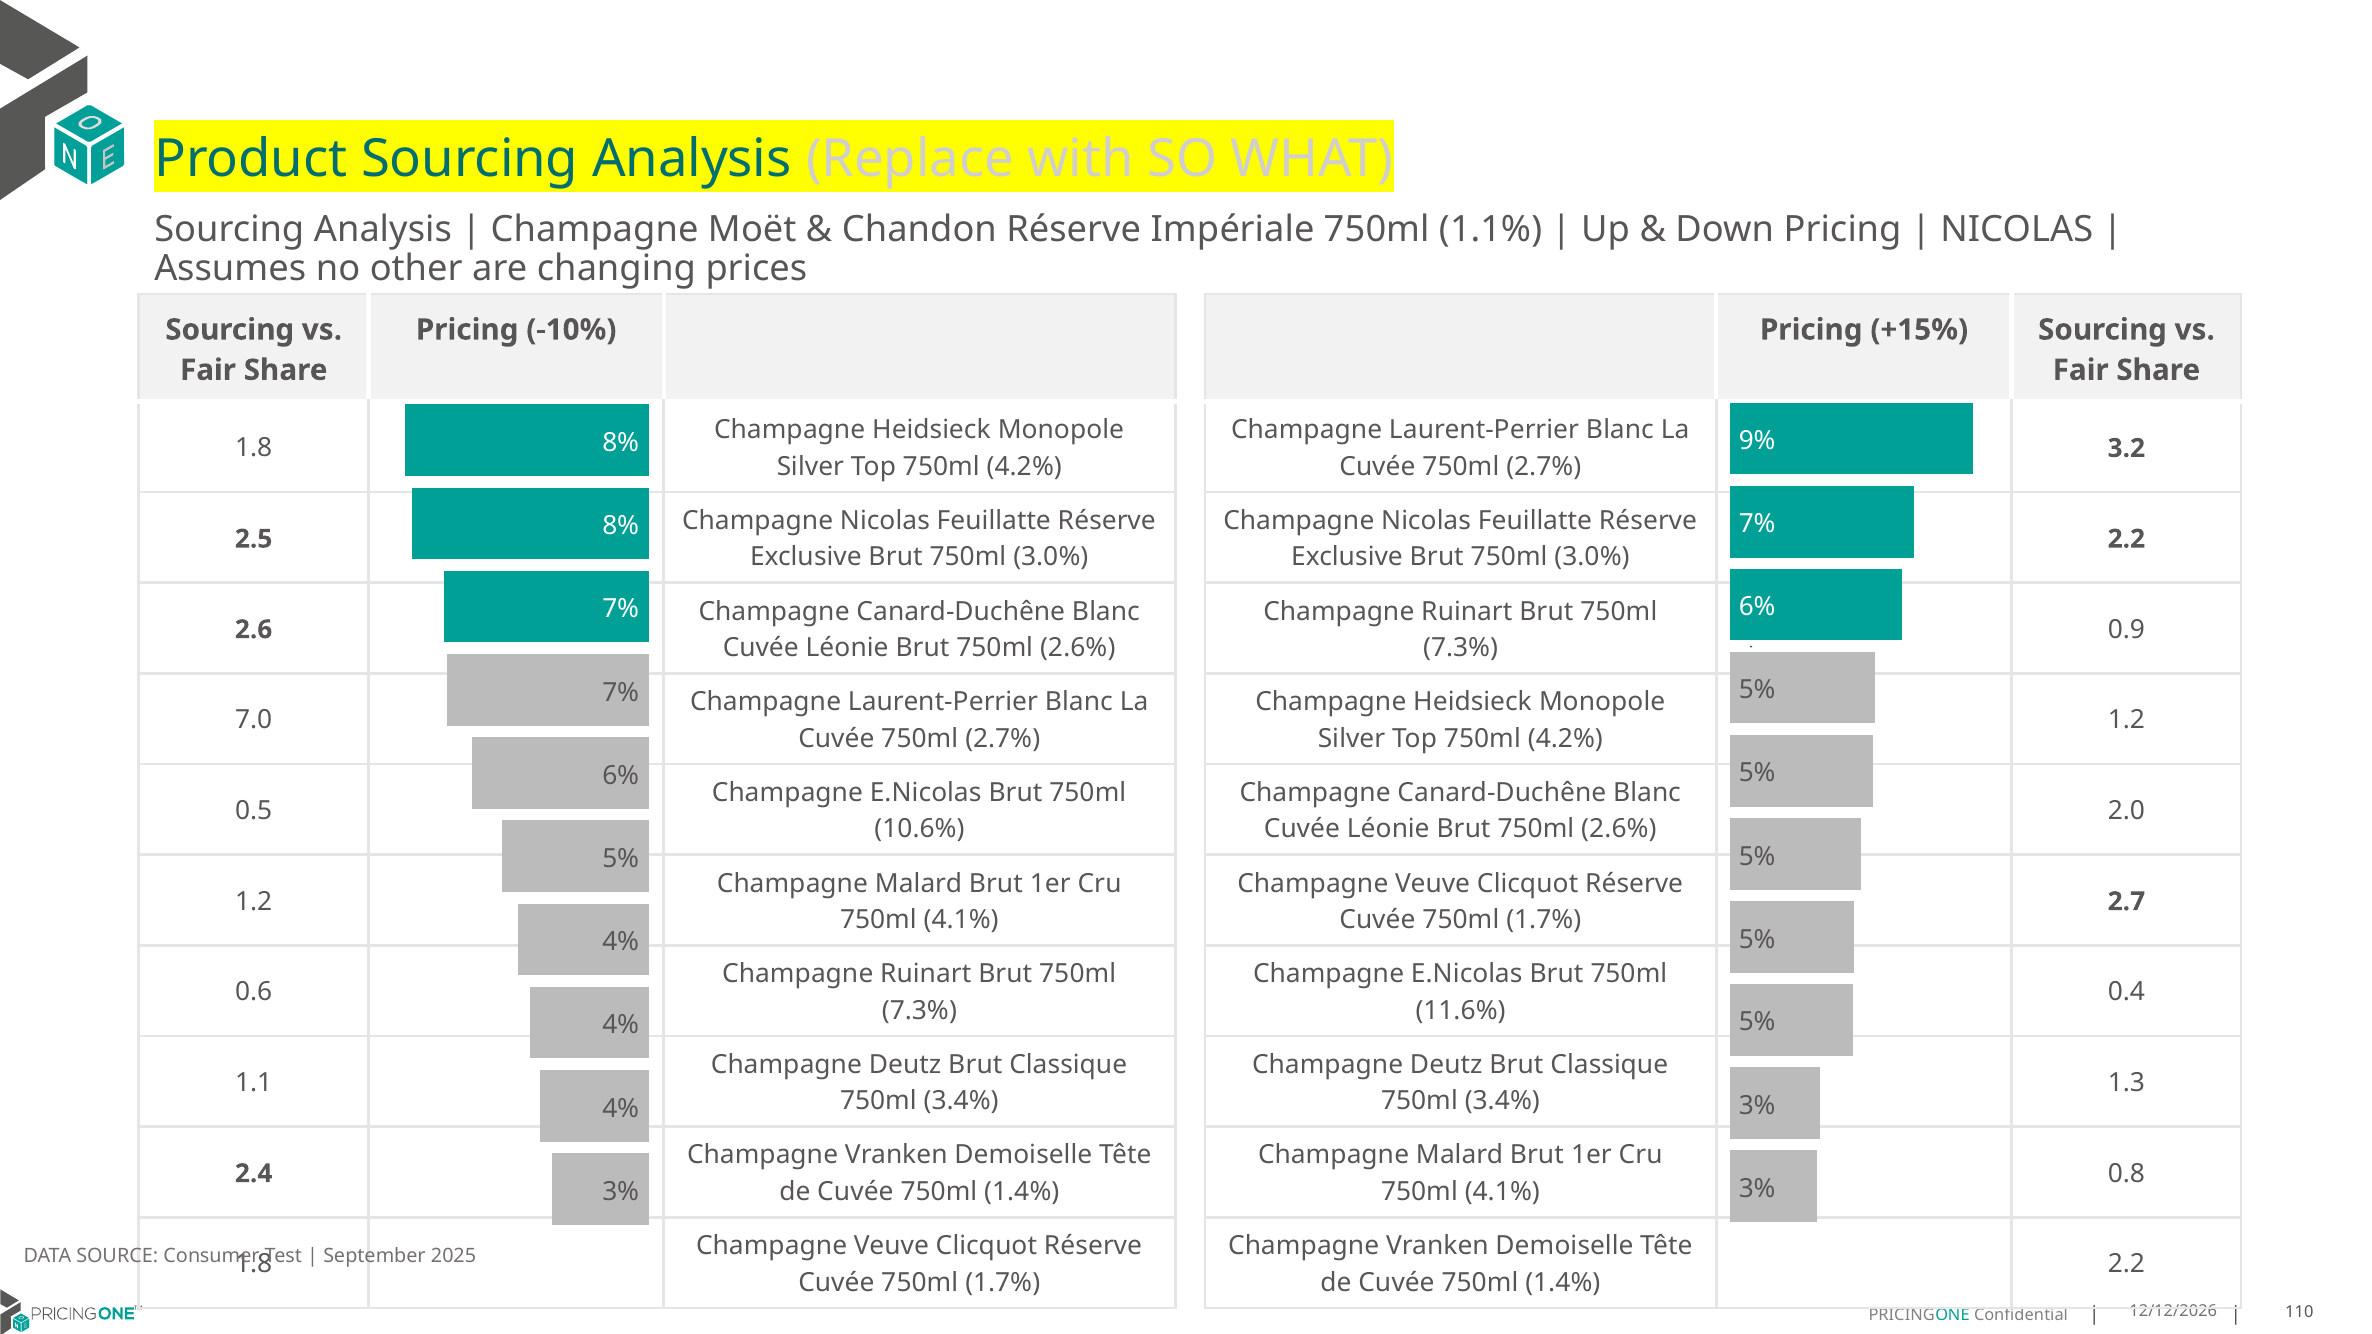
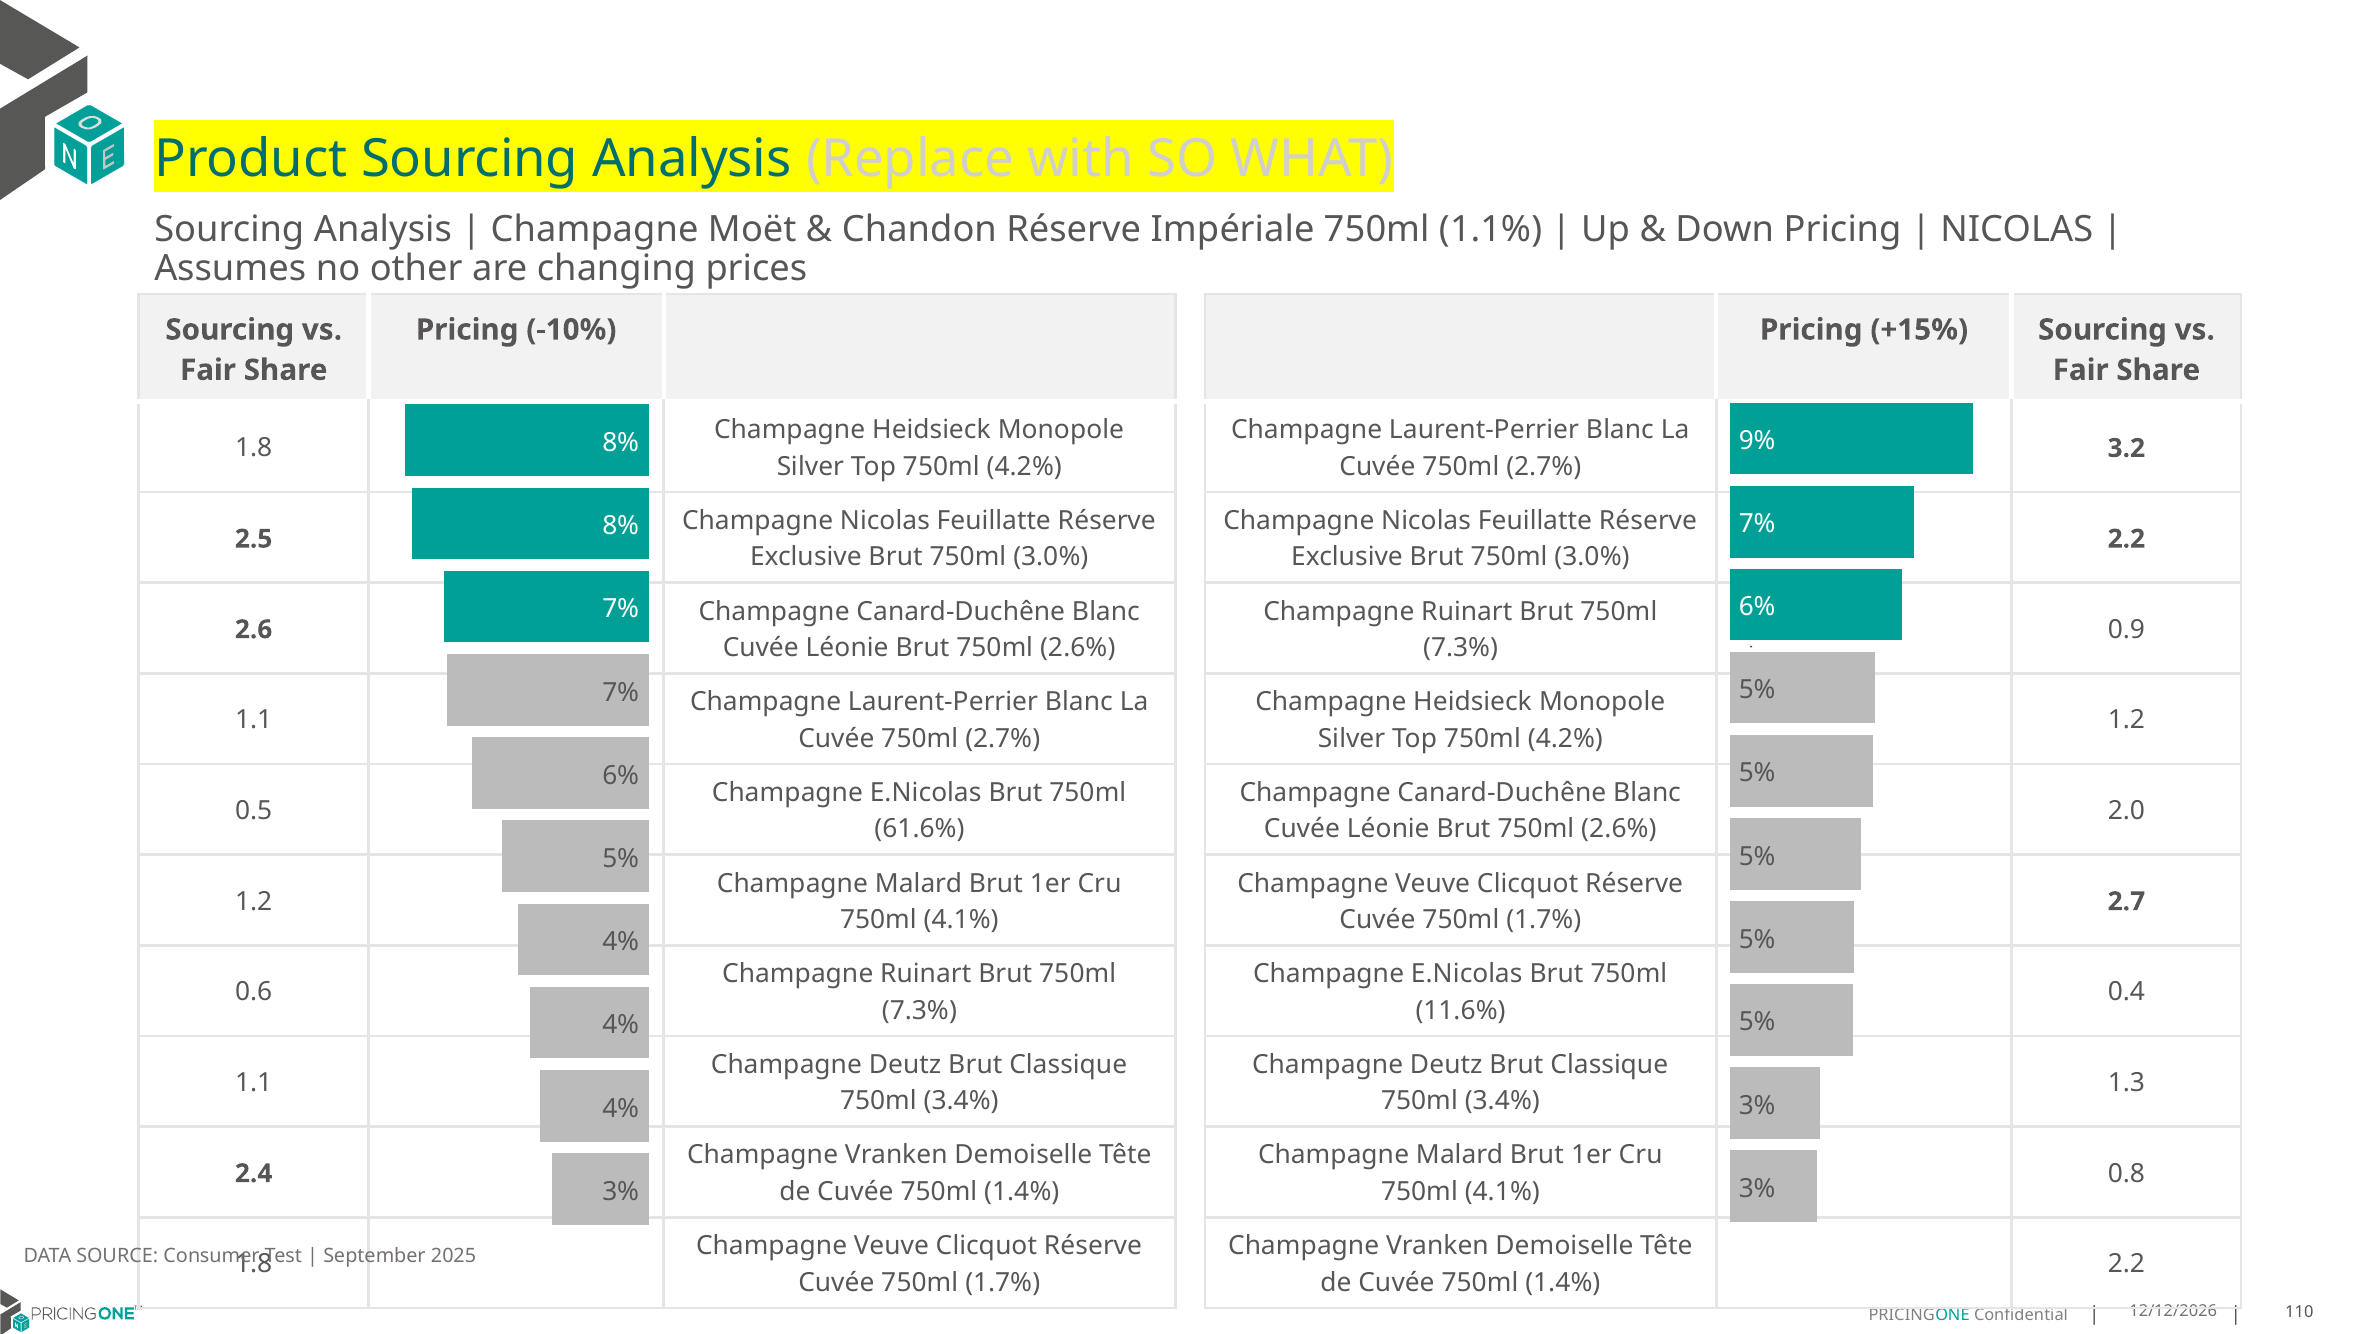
7.0: 7.0 -> 1.1 (254, 720)
10.6%: 10.6% -> 61.6% (919, 829)
